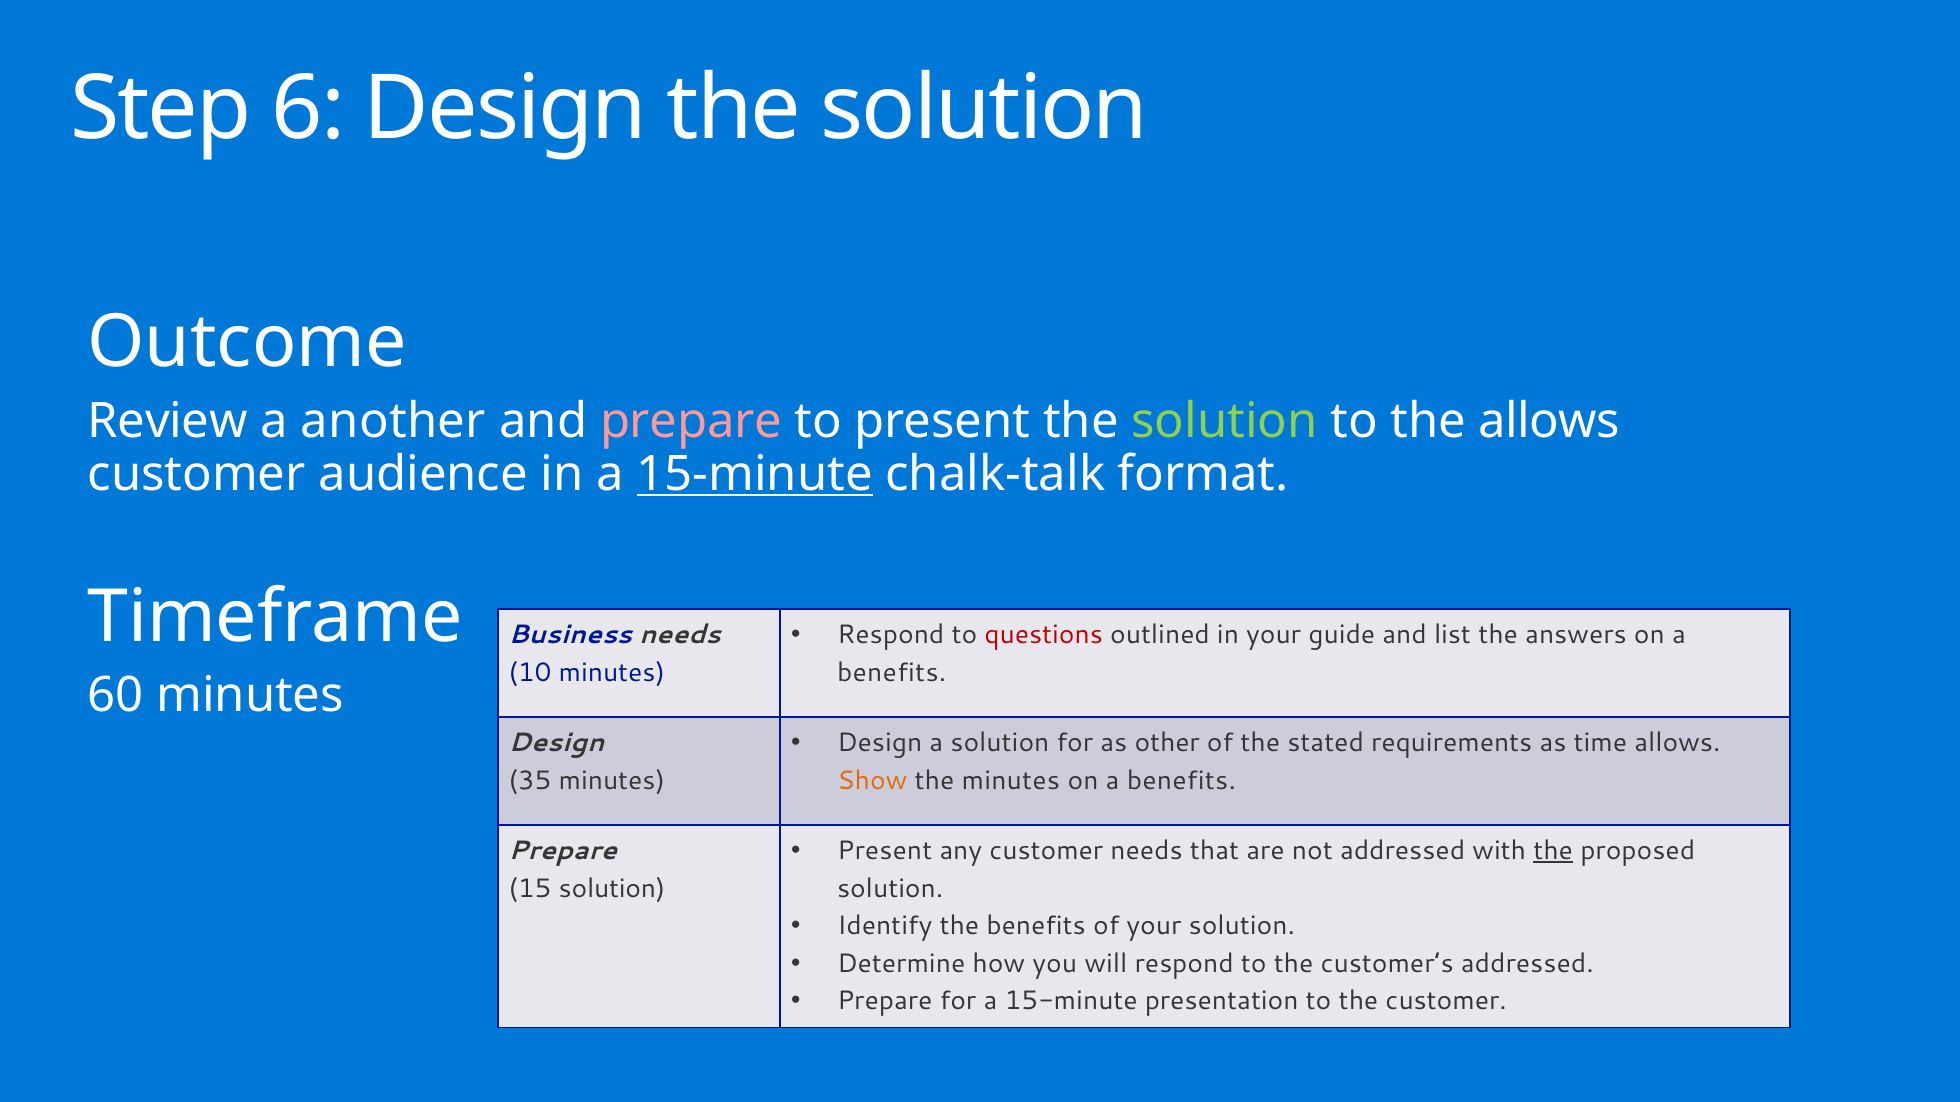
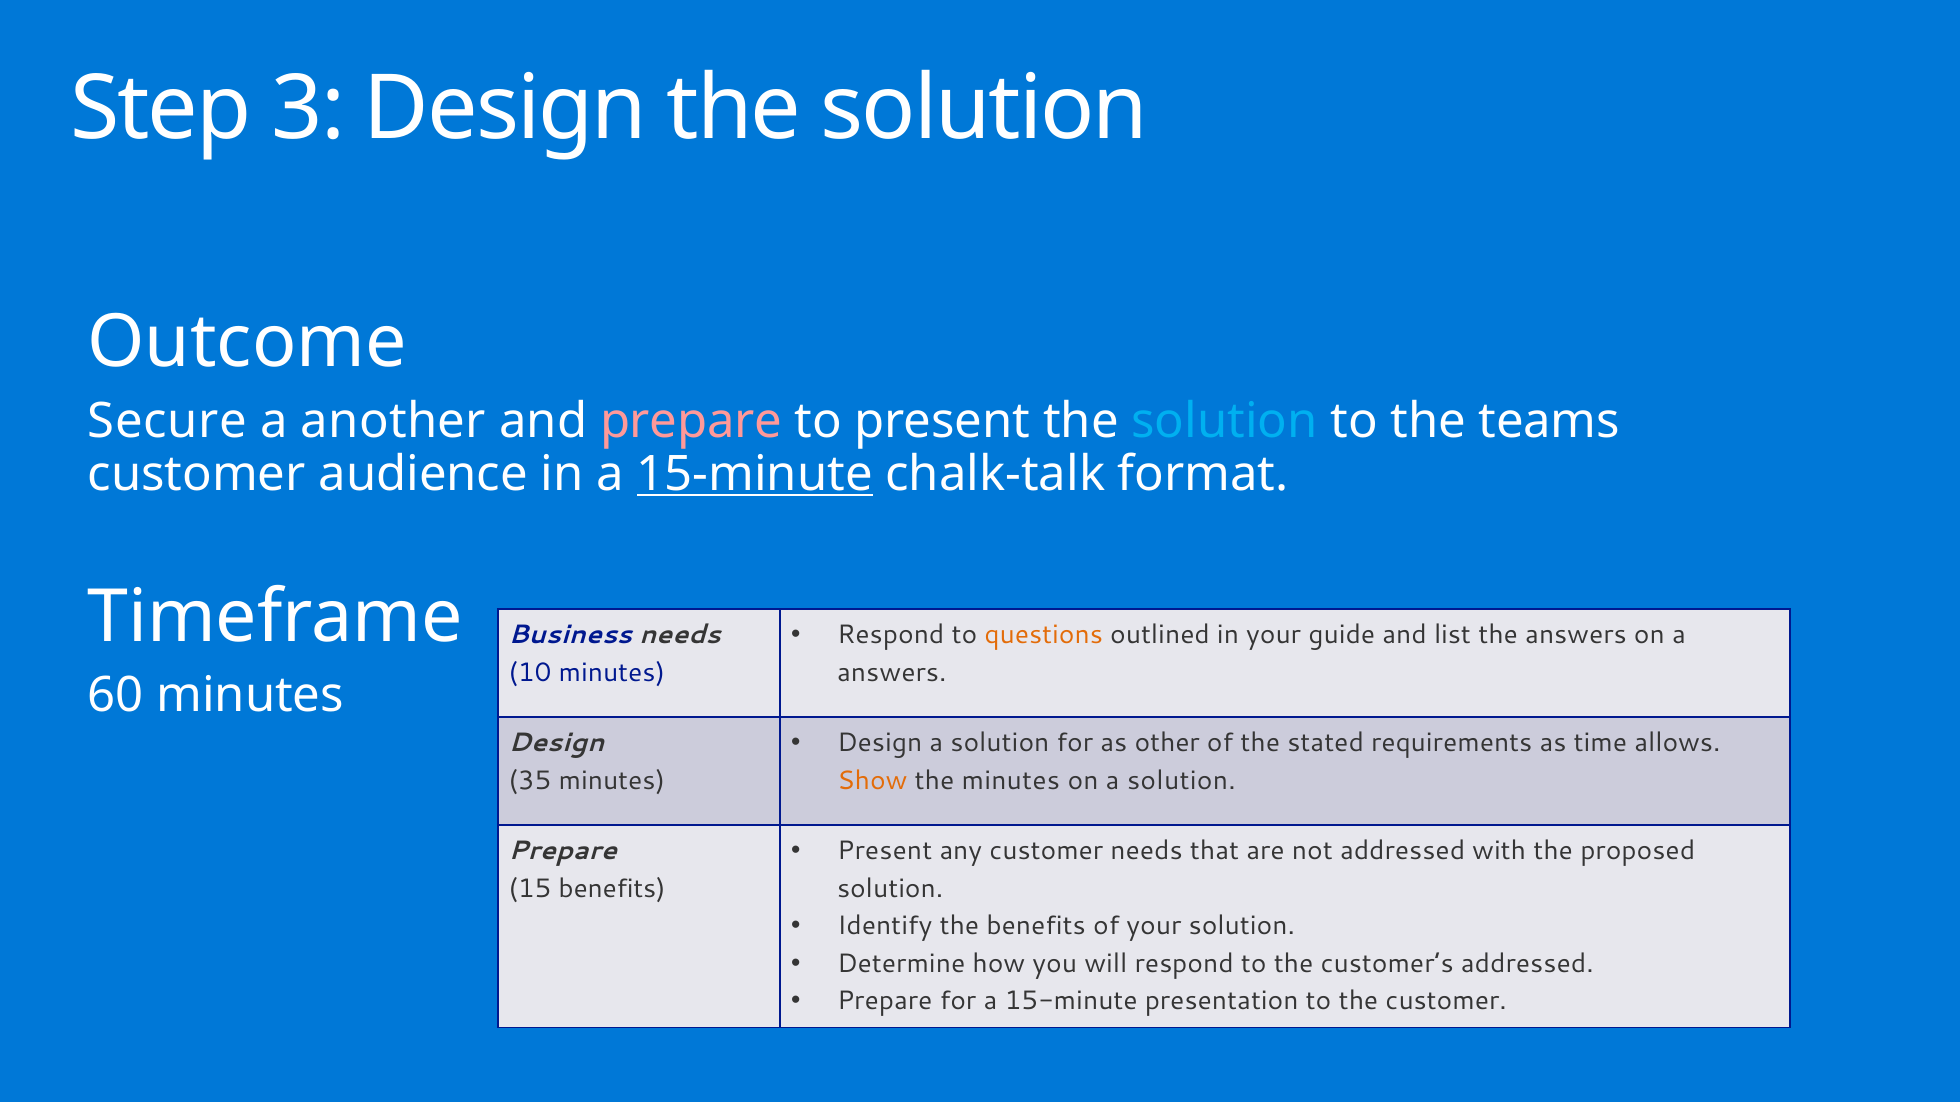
6: 6 -> 3 (309, 109)
Review: Review -> Secure (167, 421)
solution colour: light green -> light blue (1225, 421)
the allows: allows -> teams (1549, 421)
questions colour: red -> orange (1044, 635)
benefits: benefits -> answers (892, 673)
benefits: benefits -> solution (1181, 781)
the underline: present -> none (1553, 851)
15 solution: solution -> benefits (612, 889)
